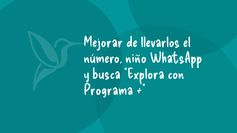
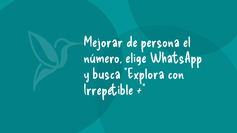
llevarlos: llevarlos -> persona (160, 42)
niño: niño -> elige (136, 58)
Programa: Programa -> Irrepetible (108, 90)
